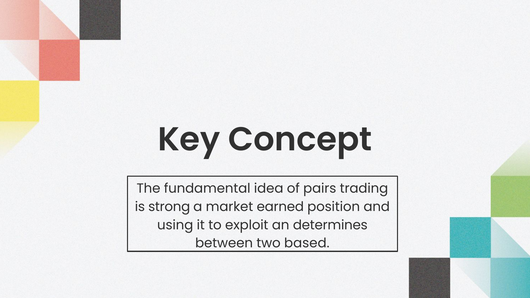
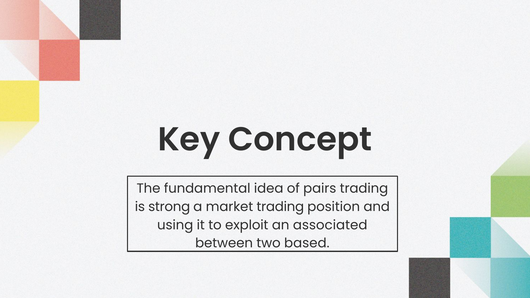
market earned: earned -> trading (280, 207)
determines: determines -> associated (330, 225)
